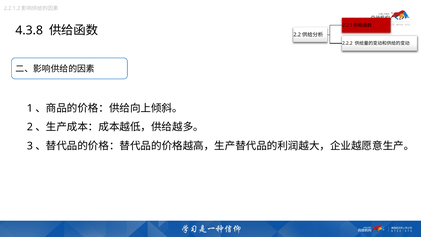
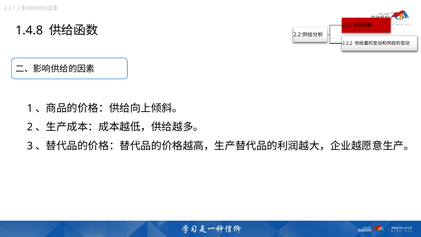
4.3.8: 4.3.8 -> 1.4.8 (29, 30)
